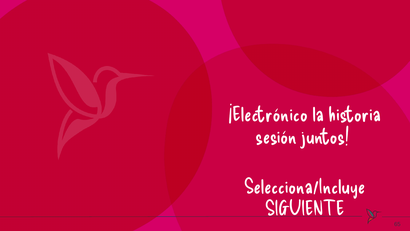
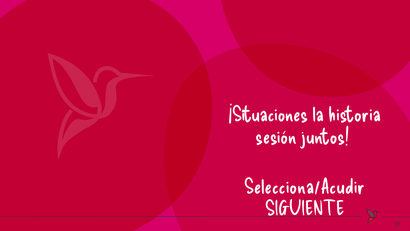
¡Electrónico: ¡Electrónico -> ¡Situaciones (268, 115)
Selecciona/Incluye: Selecciona/Incluye -> Selecciona/Acudir (305, 187)
